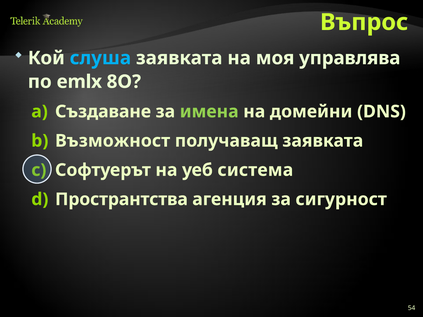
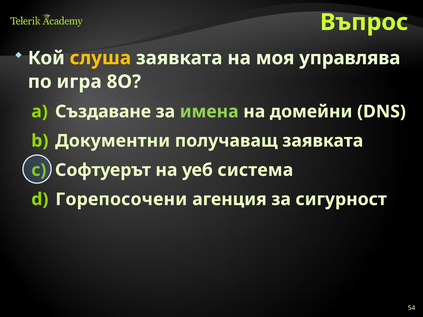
слуша colour: light blue -> yellow (100, 58)
emlx: emlx -> игра (79, 82)
Възможност: Възможност -> Документни (113, 141)
Пространтства: Пространтства -> Горепосочени (121, 199)
